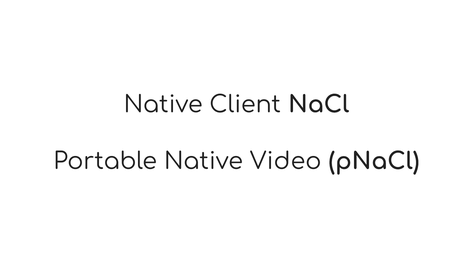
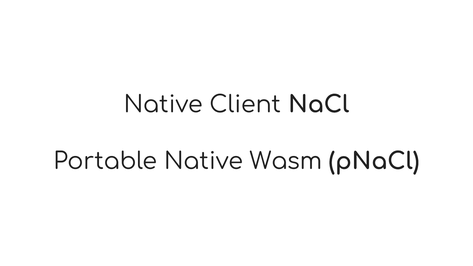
Video: Video -> Wasm (286, 161)
